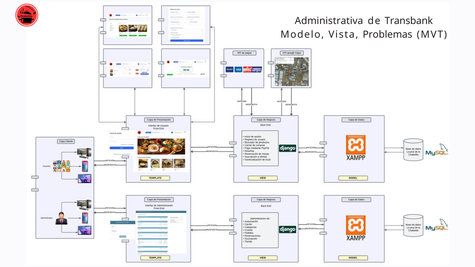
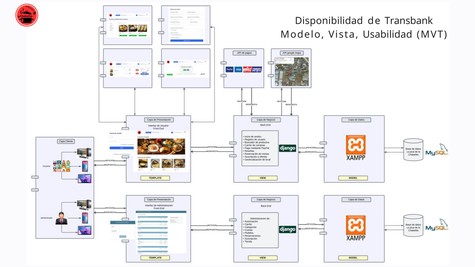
Administrativa: Administrativa -> Disponibilidad (329, 21)
Problemas: Problemas -> Usabilidad (387, 35)
